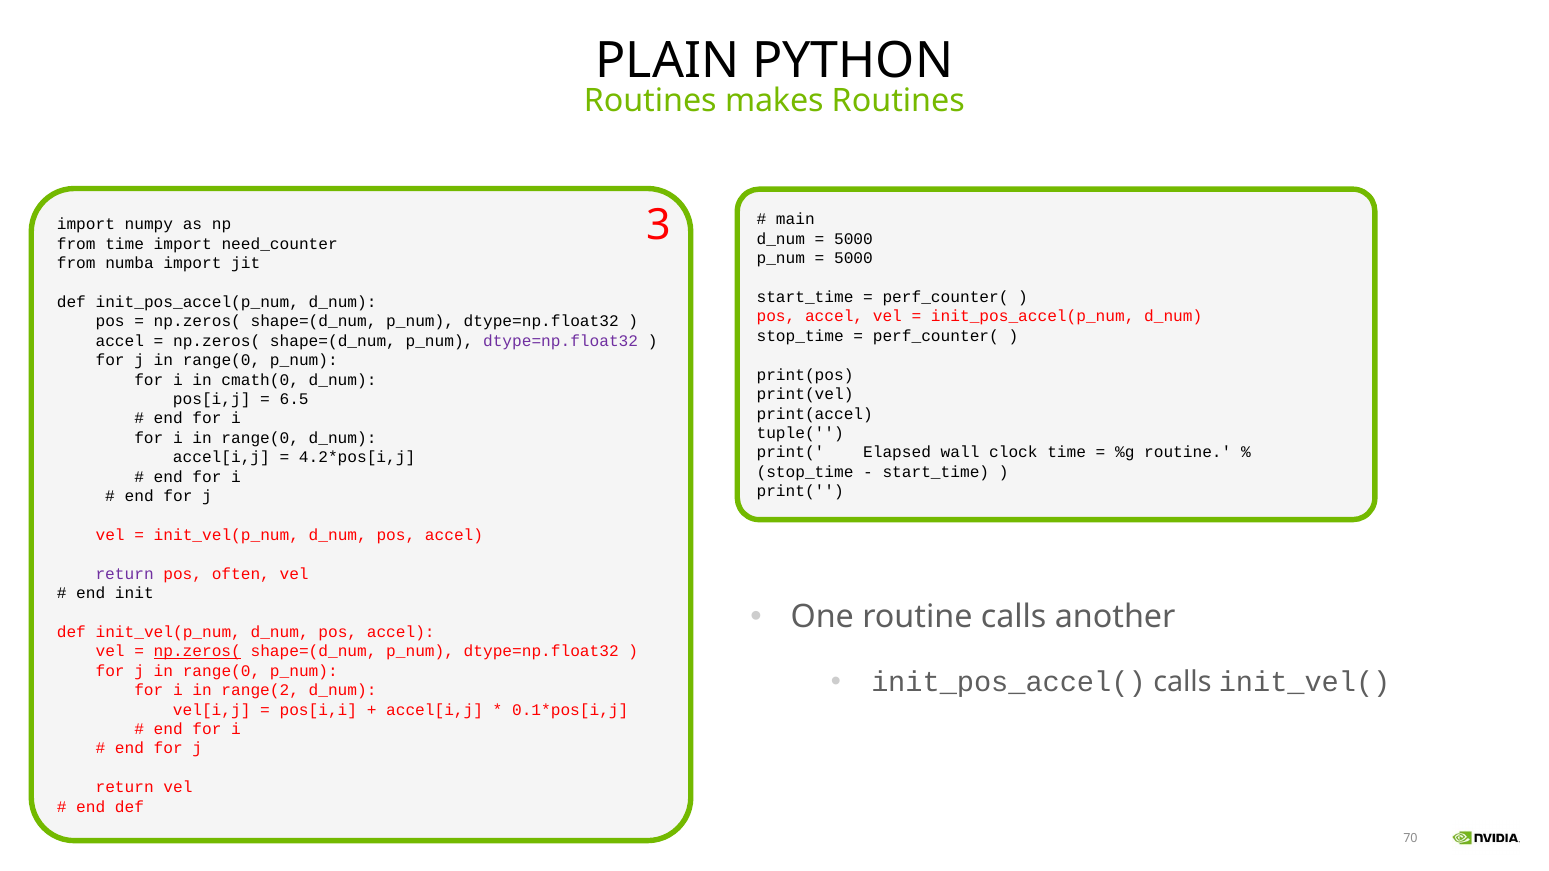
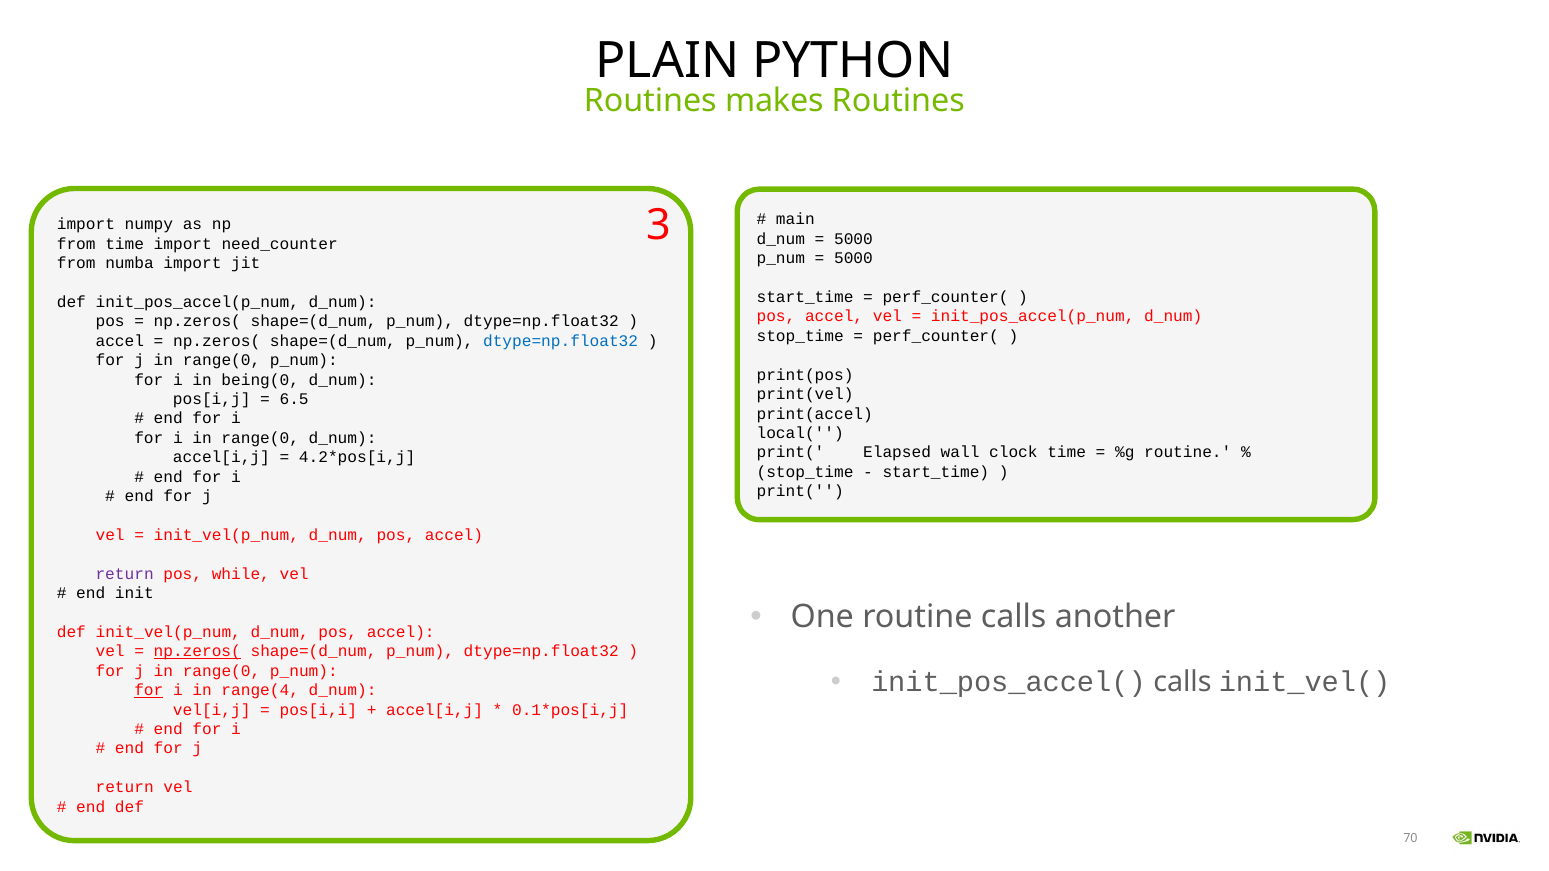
dtype=np.float32 colour: purple -> blue (561, 341)
cmath(0: cmath(0 -> being(0 (260, 380)
tuple(: tuple( -> local( (800, 433)
often: often -> while (241, 574)
for underline: none -> present (149, 691)
range(2: range(2 -> range(4 (260, 691)
